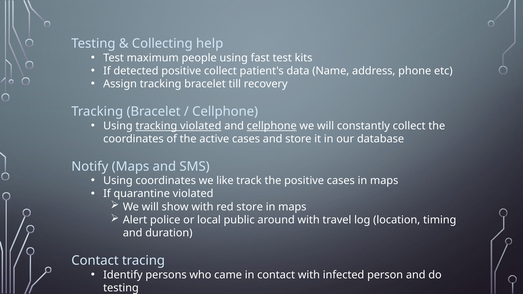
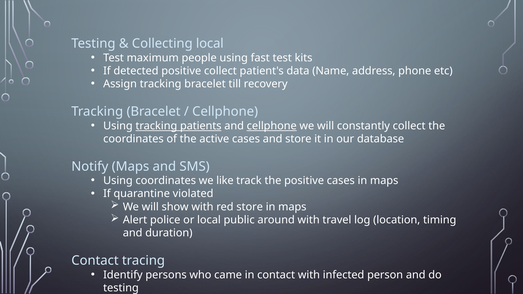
Collecting help: help -> local (210, 44)
tracking violated: violated -> patients (201, 126)
